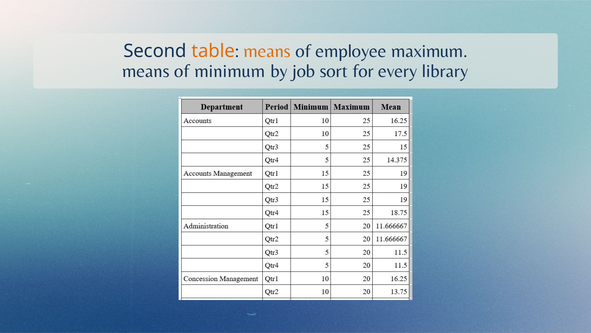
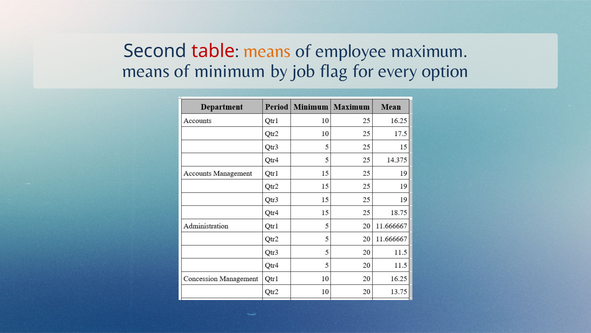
table colour: orange -> red (213, 51)
sort: sort -> flag (334, 71)
library: library -> option (445, 71)
